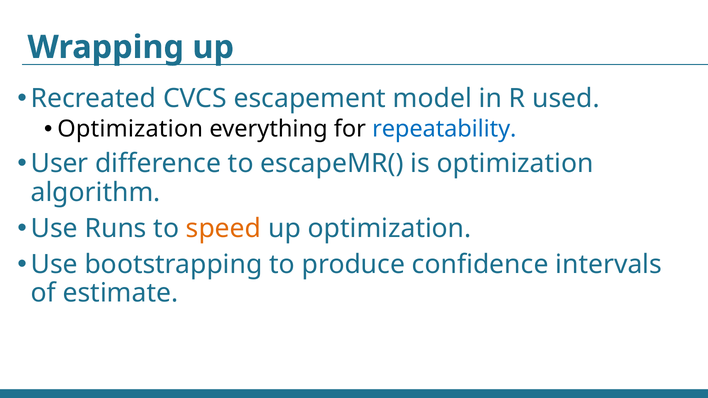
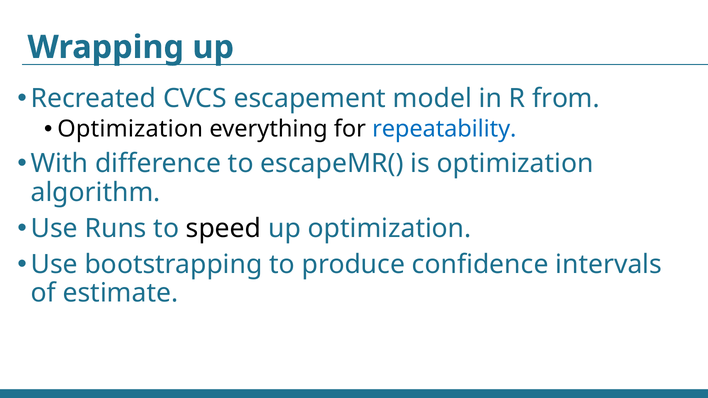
used: used -> from (566, 98)
User: User -> With (60, 164)
speed colour: orange -> black (224, 228)
